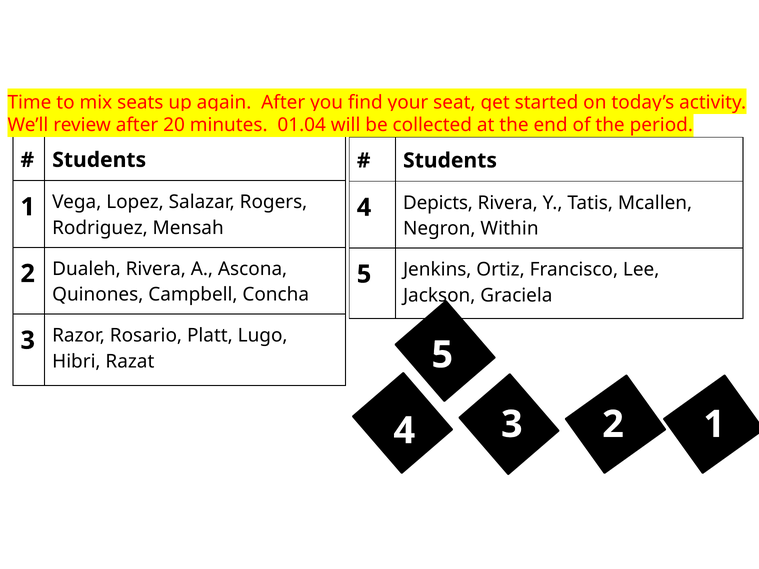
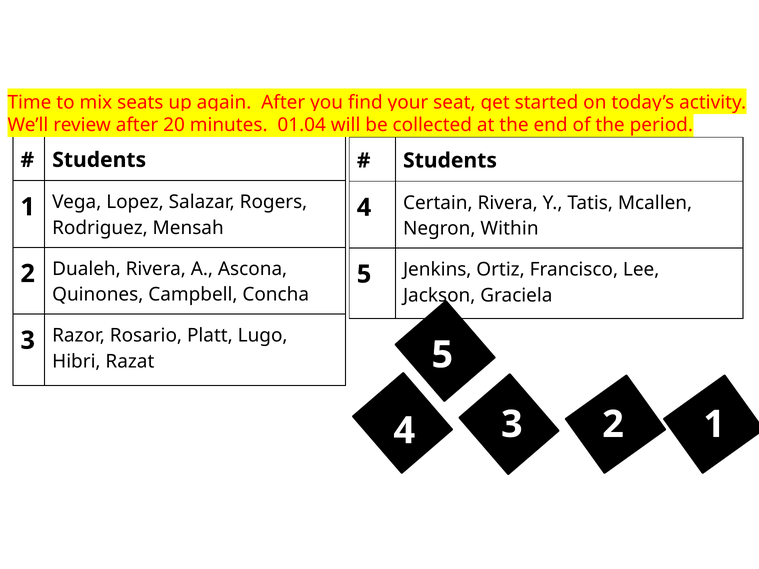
Depicts: Depicts -> Certain (438, 203)
